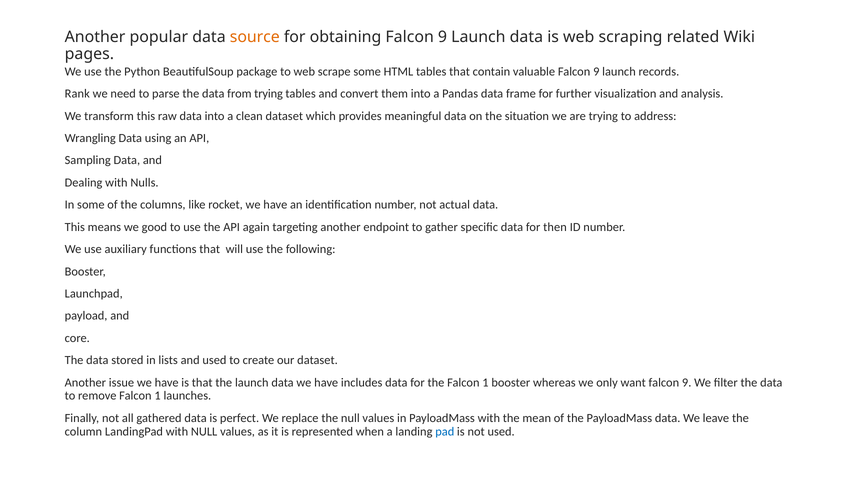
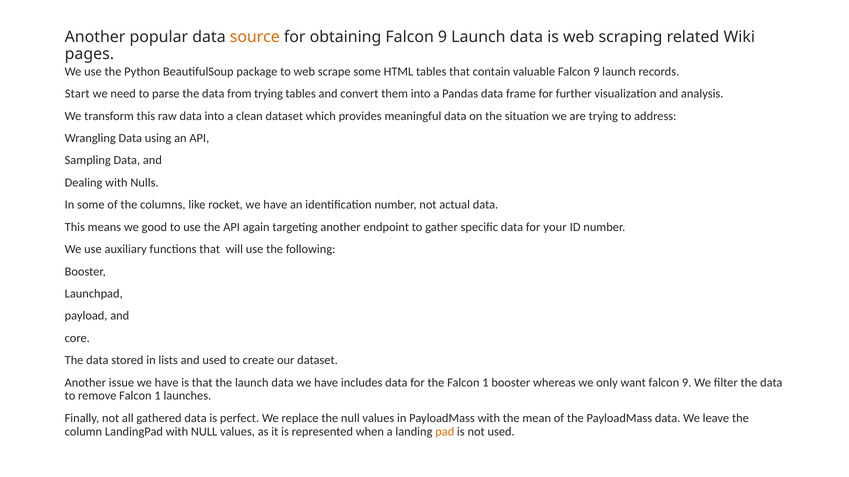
Rank: Rank -> Start (77, 94)
then: then -> your (555, 227)
pad colour: blue -> orange (445, 432)
